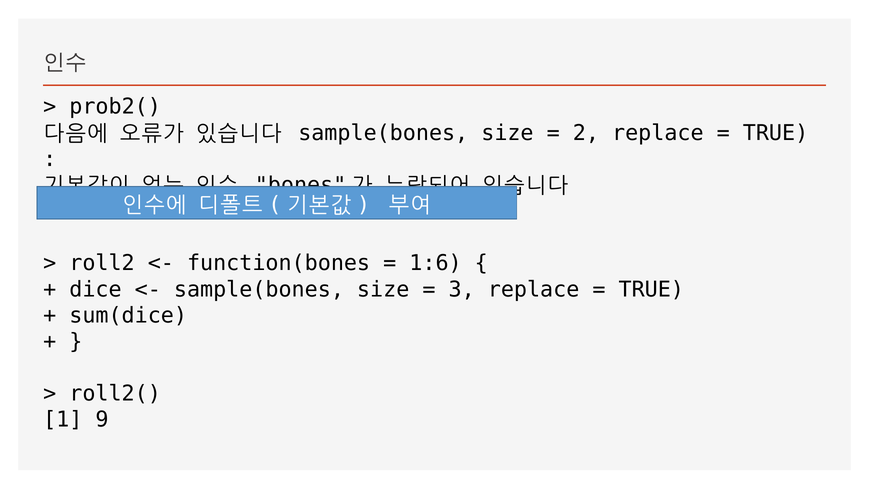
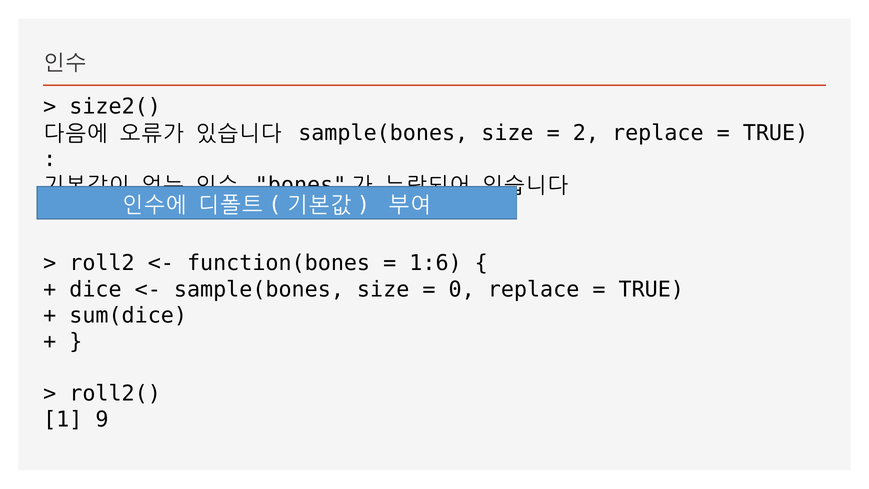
prob2(: prob2( -> size2( (115, 107)
3: 3 -> 0 (462, 289)
